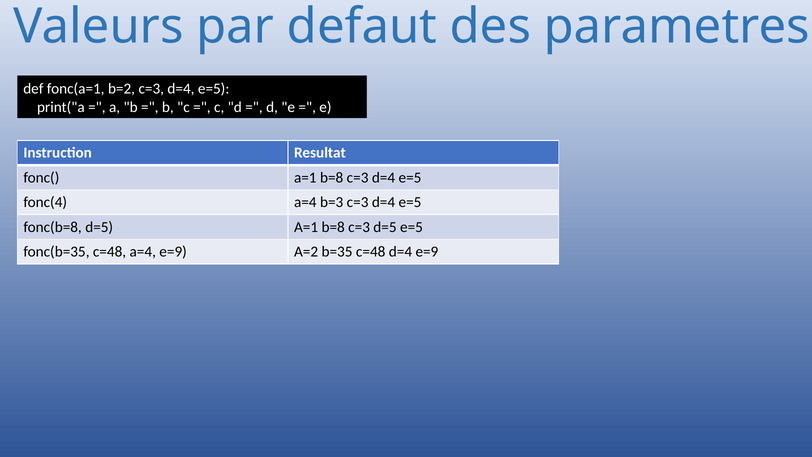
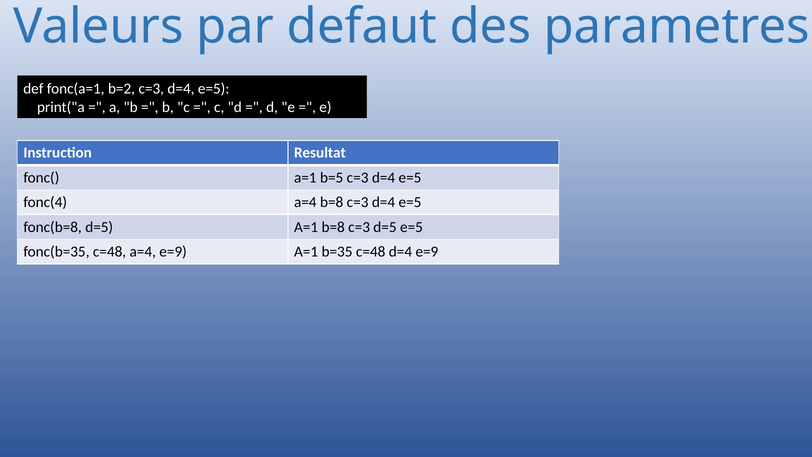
fonc( a=1 b=8: b=8 -> b=5 (332, 178)
a=4 b=3: b=3 -> b=8 (332, 202)
e=9 A=2: A=2 -> A=1 (306, 252)
